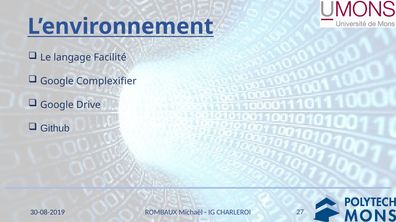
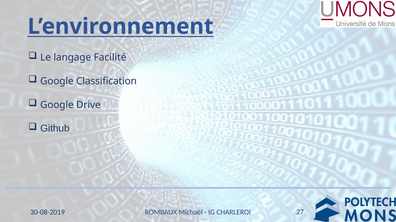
Complexifier: Complexifier -> Classification (106, 81)
